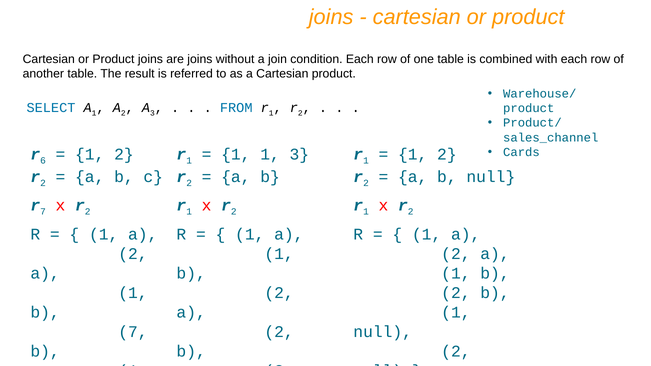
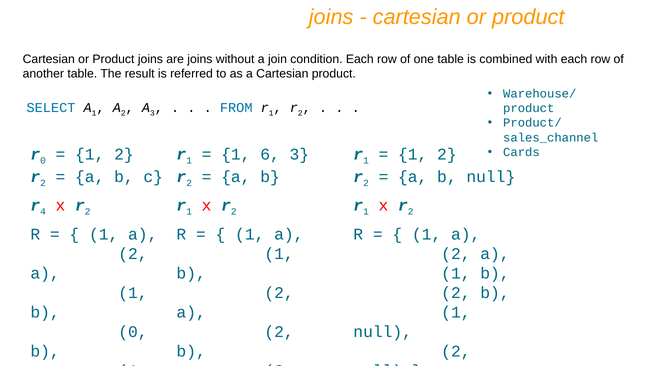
r 6: 6 -> 0 (43, 161)
1 1: 1 -> 6 (270, 155)
r 7: 7 -> 4 (43, 212)
7: 7 -> 0 (133, 332)
